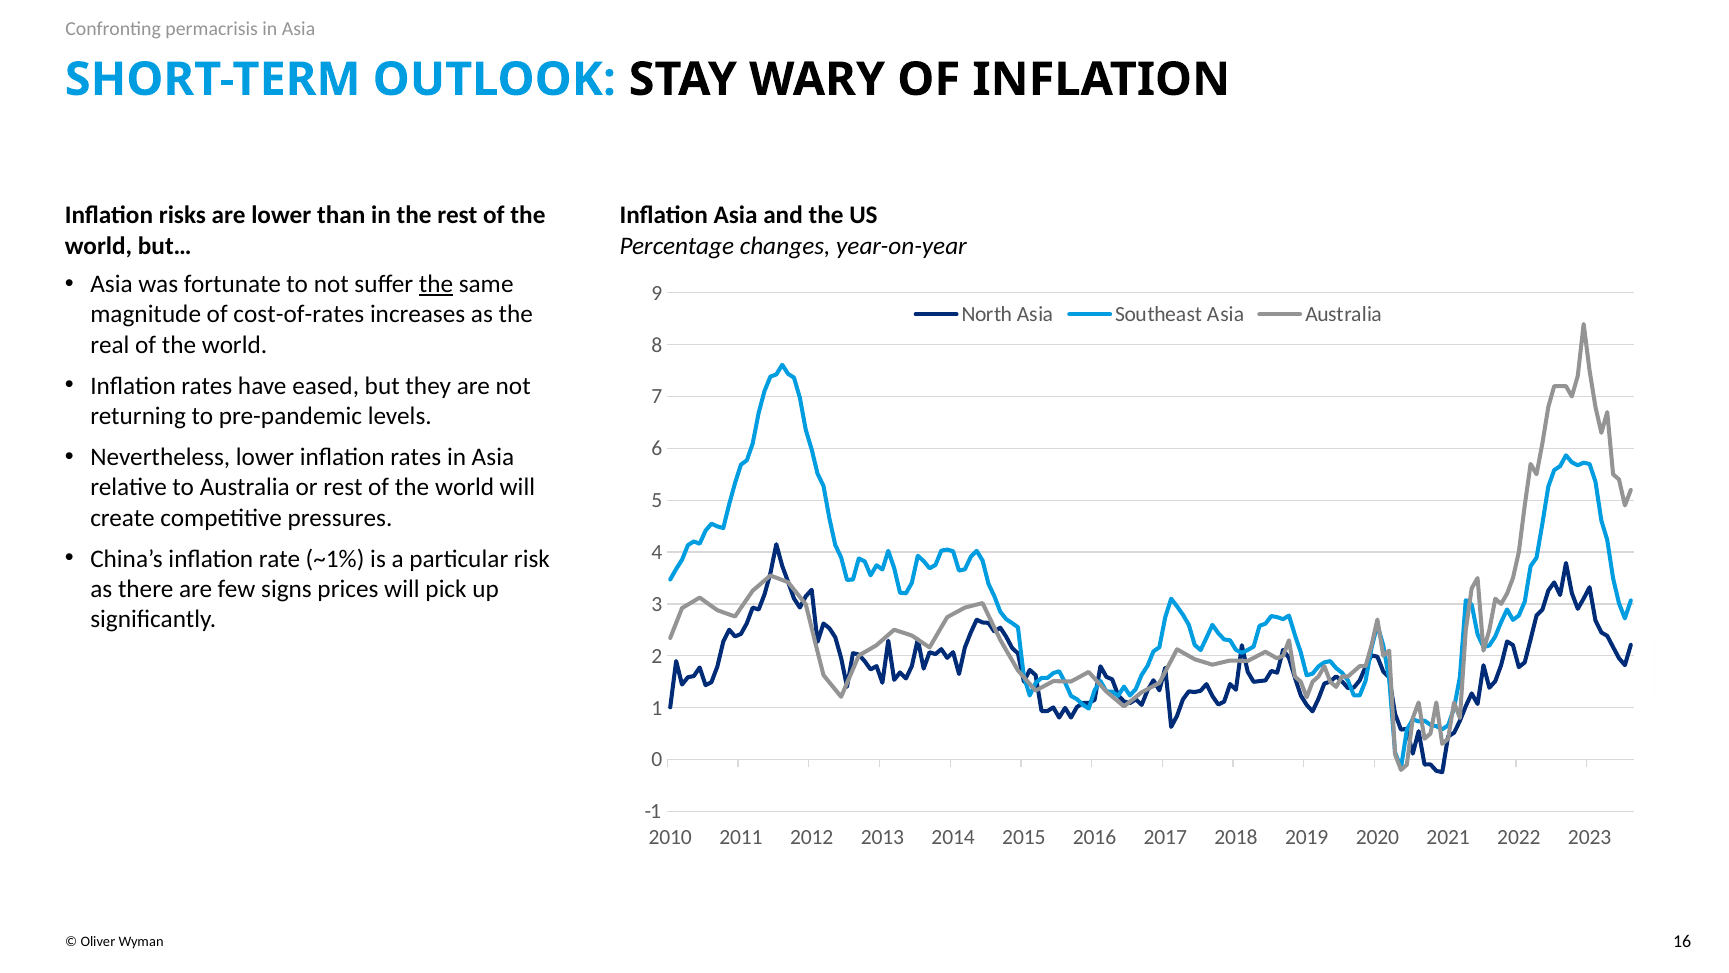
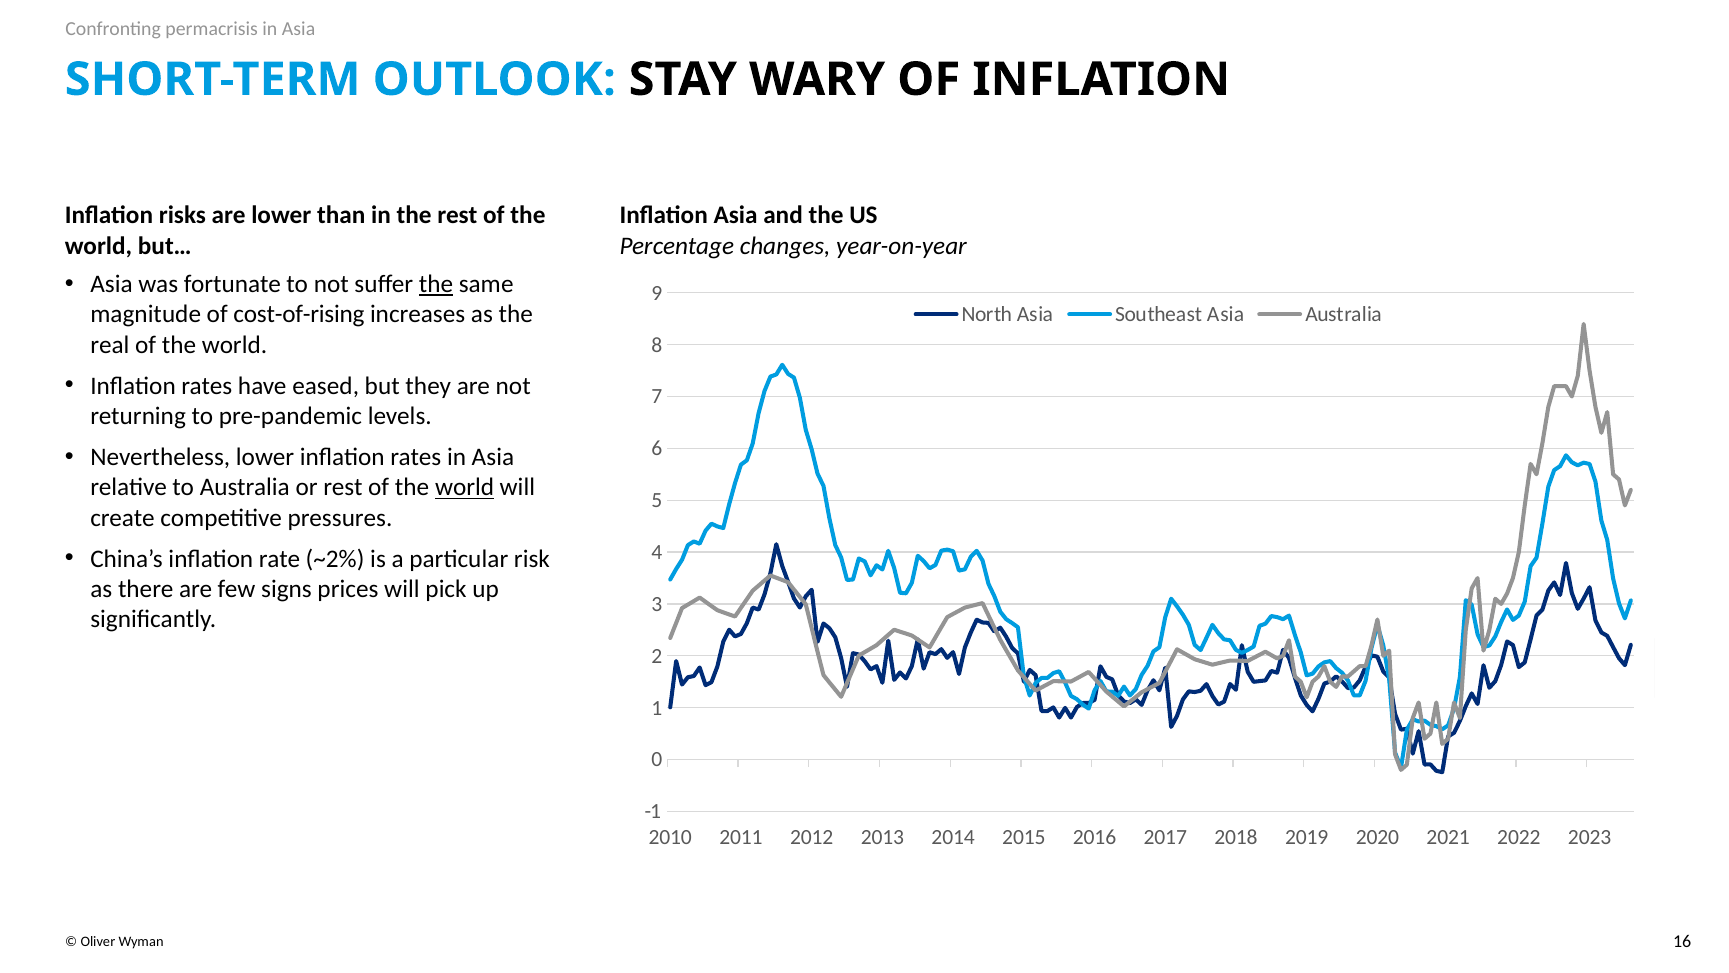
cost-of-rates: cost-of-rates -> cost-of-rising (299, 314)
world underline: none -> present (465, 487)
~1%: ~1% -> ~2% (335, 559)
